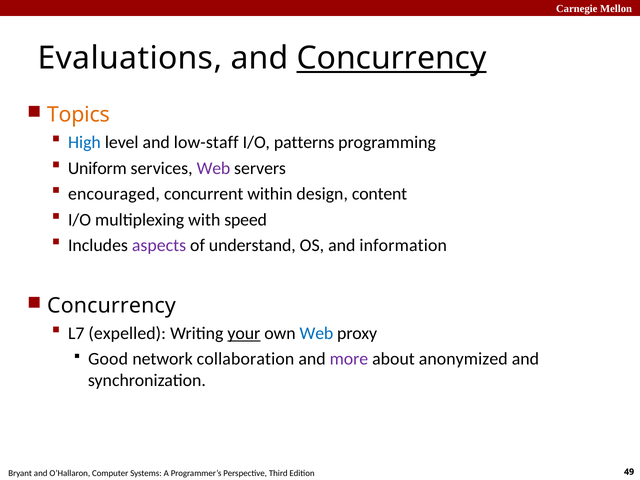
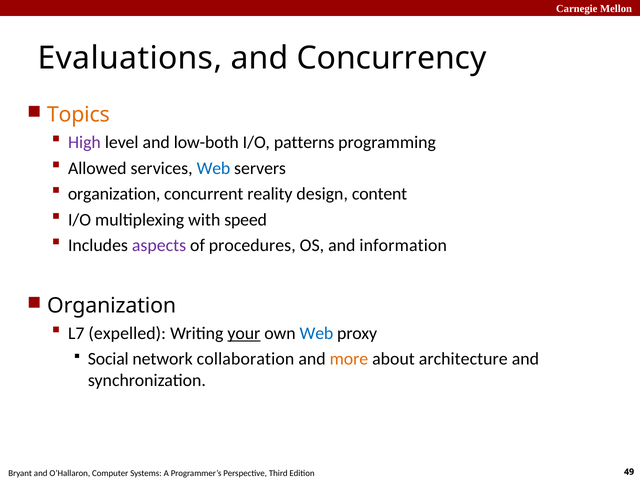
Concurrency underline: present -> none (391, 58)
High colour: blue -> purple (84, 142)
low-staff: low-staff -> low-both (206, 142)
Uniform: Uniform -> Allowed (97, 168)
Web colour: purple -> blue (213, 168)
encouraged: encouraged -> organization (114, 194)
within: within -> reality (270, 194)
understand: understand -> procedures (252, 246)
Concurrency: Concurrency -> Organization (112, 306)
Good: Good -> Social (108, 359)
more colour: purple -> orange (349, 359)
anonymized: anonymized -> architecture (463, 359)
